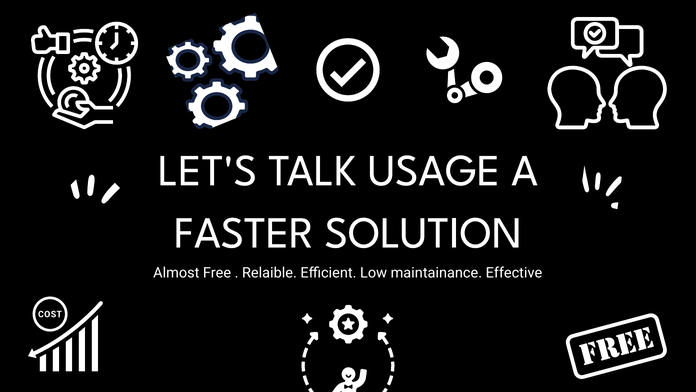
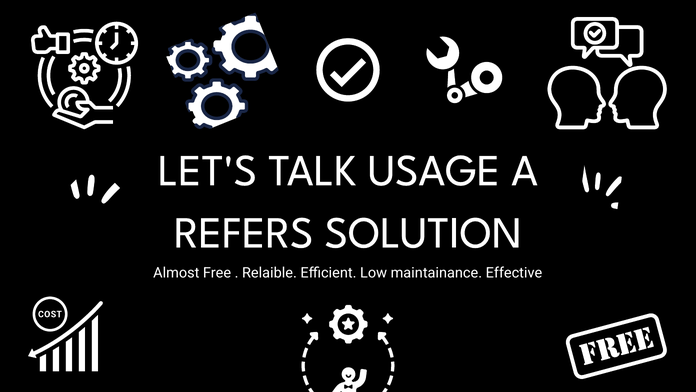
FASTER: FASTER -> REFERS (244, 233)
